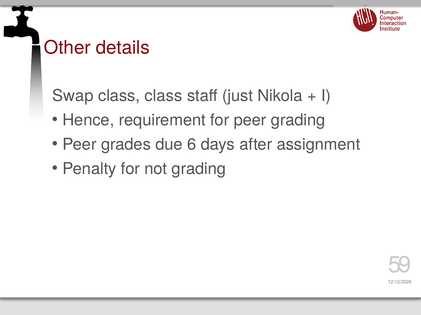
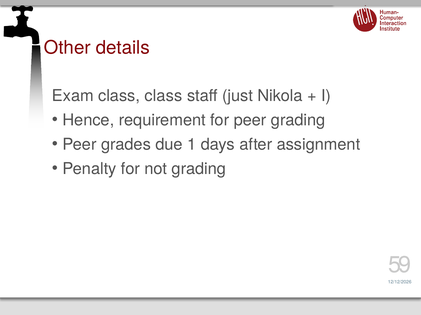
Swap: Swap -> Exam (73, 96)
6: 6 -> 1 (192, 145)
